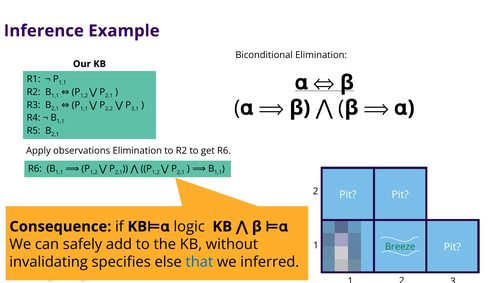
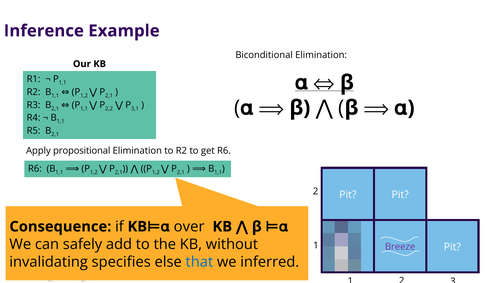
observations: observations -> propositional (82, 151)
logic: logic -> over (189, 227)
Breeze colour: green -> purple (400, 247)
